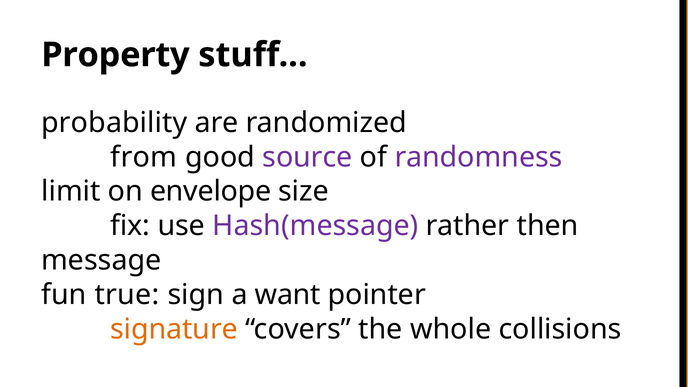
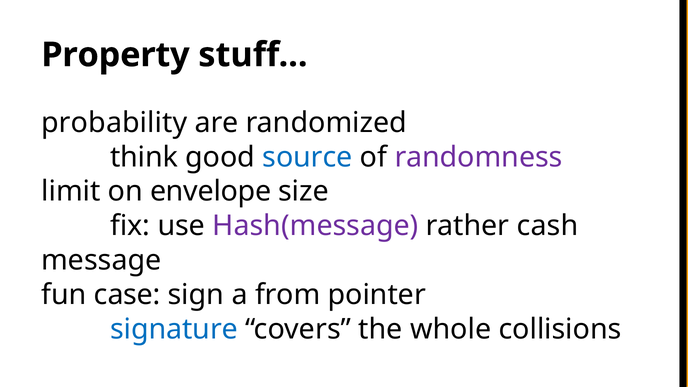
from: from -> think (144, 157)
source colour: purple -> blue (307, 157)
then: then -> cash (548, 226)
true: true -> case (127, 295)
want: want -> from (288, 295)
signature colour: orange -> blue (174, 329)
